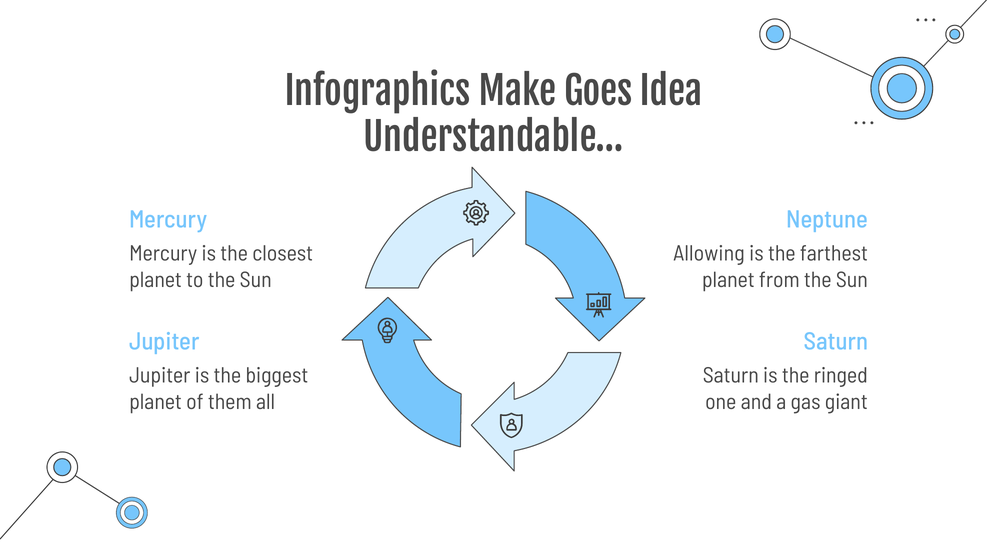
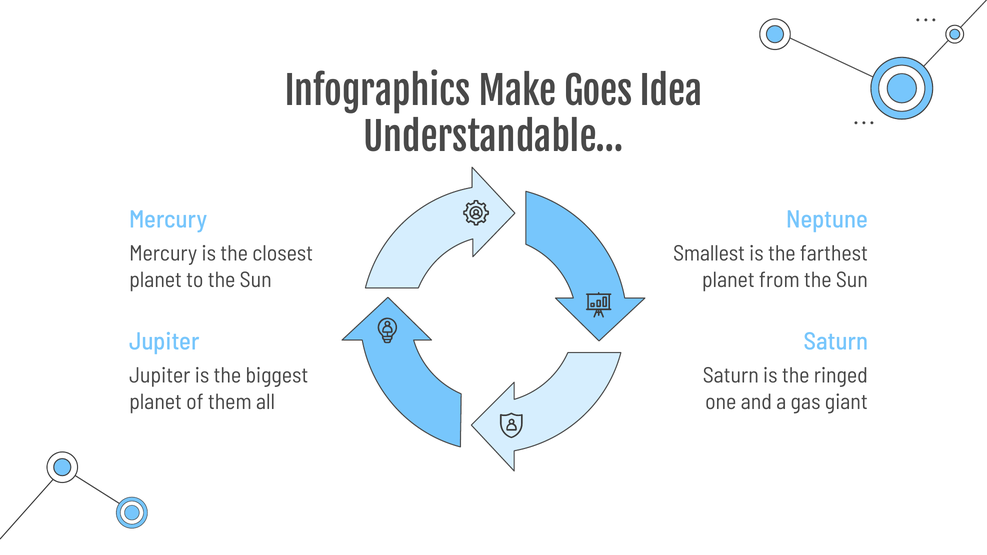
Allowing: Allowing -> Smallest (709, 254)
